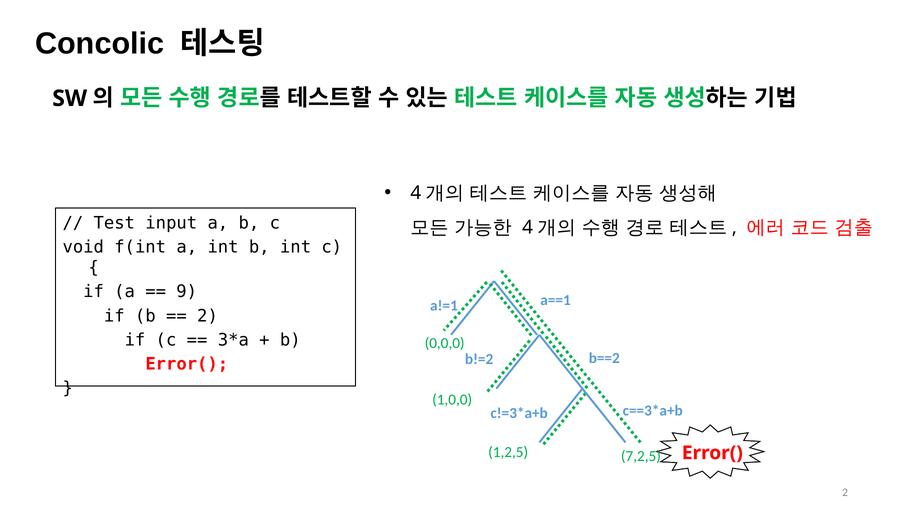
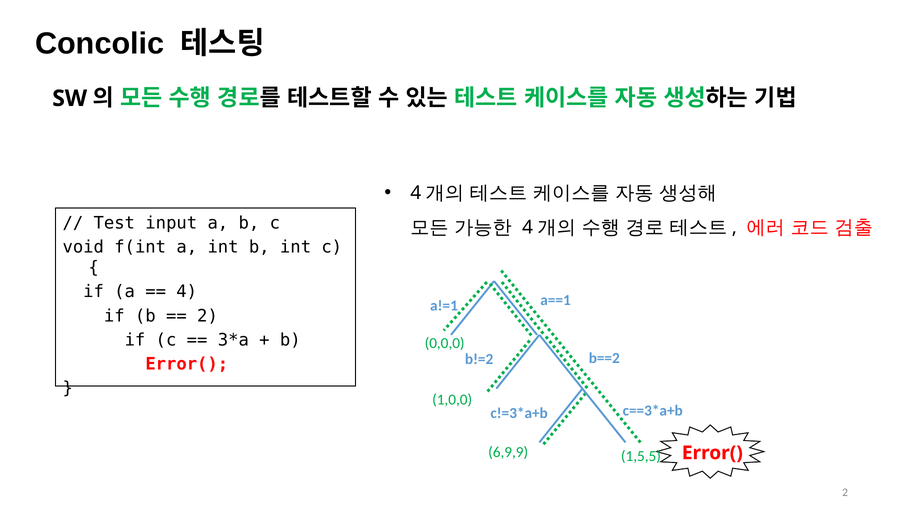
9: 9 -> 4 (187, 292)
1,2,5: 1,2,5 -> 6,9,9 (508, 453)
7,2,5: 7,2,5 -> 1,5,5 (641, 456)
